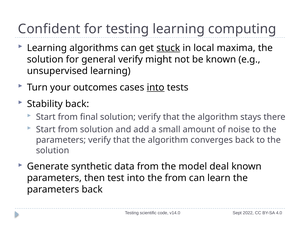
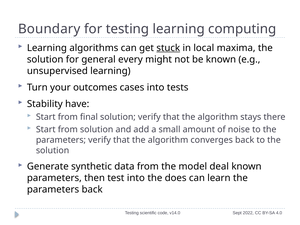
Confident: Confident -> Boundary (49, 29)
general verify: verify -> every (130, 59)
into underline: present -> none (156, 87)
Stability back: back -> have (77, 104)
the from: from -> does (176, 178)
